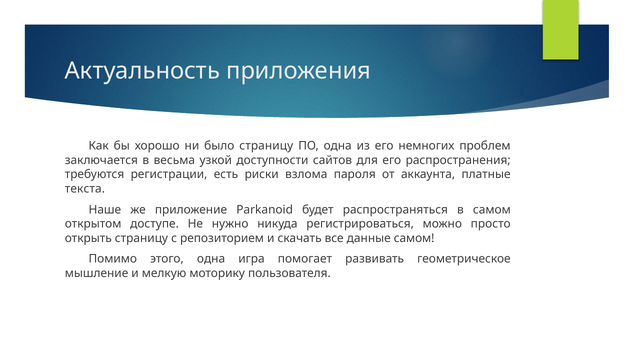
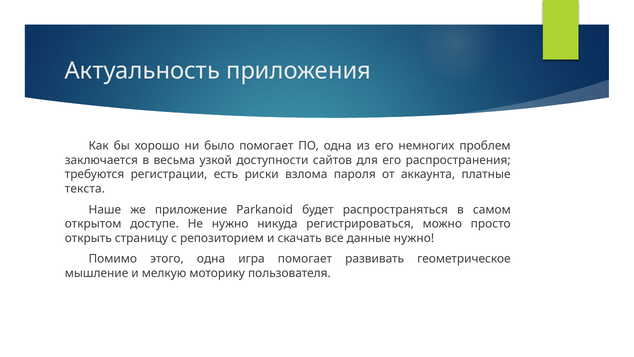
было страницу: страницу -> помогает (266, 146)
данные самом: самом -> нужно (414, 238)
